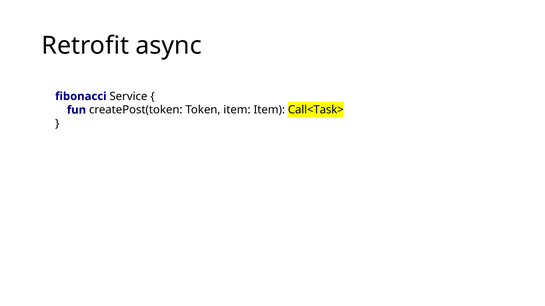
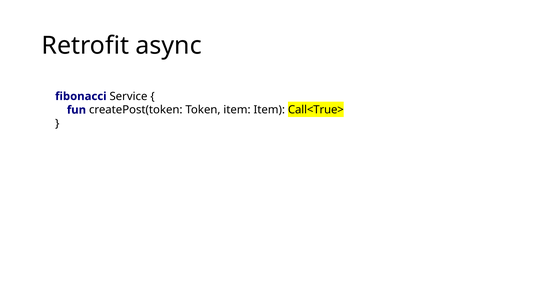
Call<Task>: Call<Task> -> Call<True> (316, 110)
